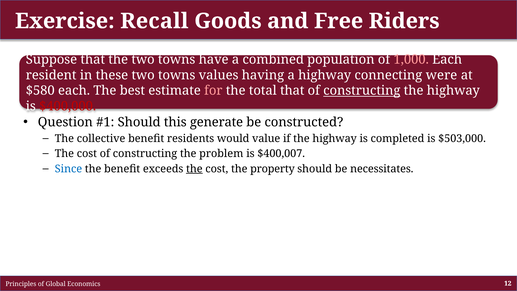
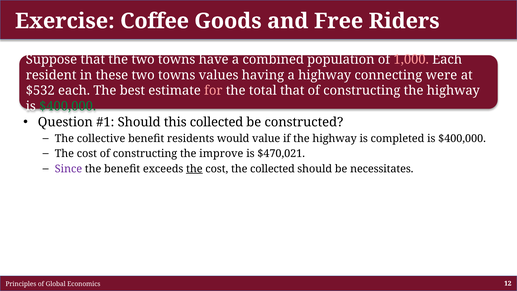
Recall: Recall -> Coffee (155, 21)
$580: $580 -> $532 (40, 91)
constructing underline: present -> none (362, 91)
$400,000 colour: red -> green (68, 106)
this generate: generate -> collected (217, 122)
completed is $503,000: $503,000 -> $400,000 (462, 139)
problem: problem -> improve (221, 154)
$400,007: $400,007 -> $470,021 (281, 154)
Since colour: blue -> purple (68, 169)
the property: property -> collected (272, 169)
